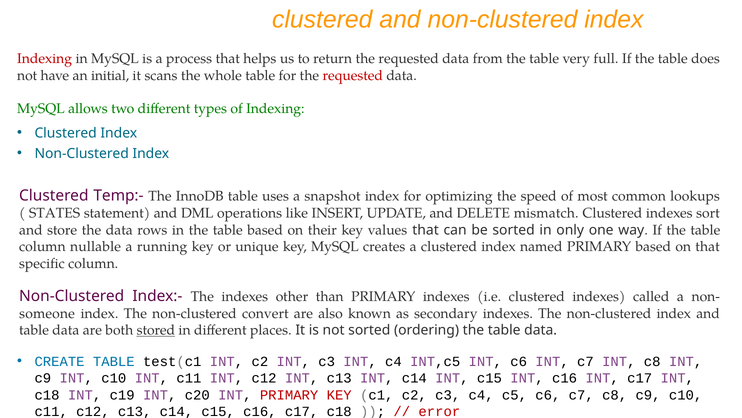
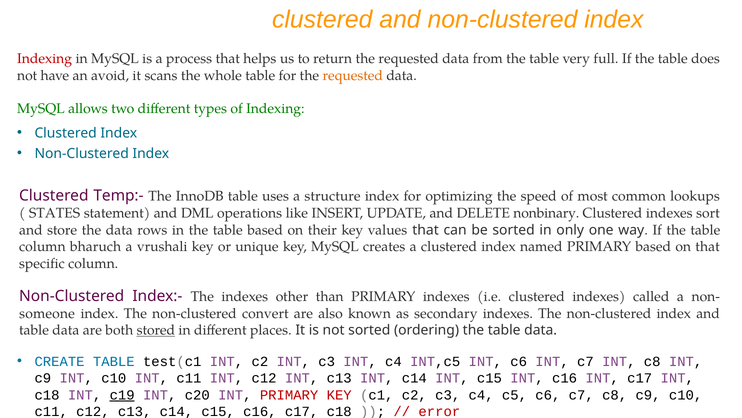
initial: initial -> avoid (110, 75)
requested colour: red -> orange (353, 75)
snapshot: snapshot -> structure (333, 196)
mismatch: mismatch -> nonbinary (546, 213)
nullable: nullable -> bharuch (96, 246)
running: running -> vrushali (162, 246)
c19 underline: none -> present (122, 394)
